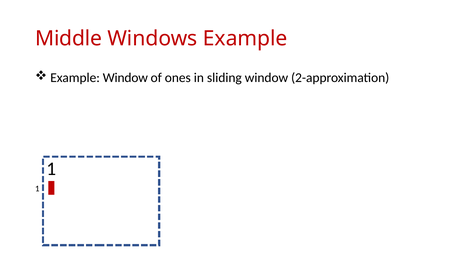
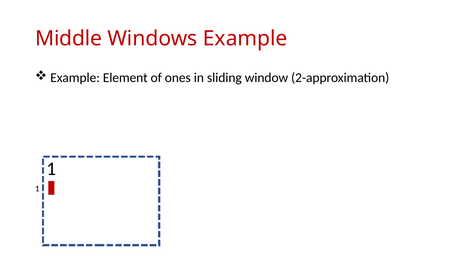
Example Window: Window -> Element (125, 78)
